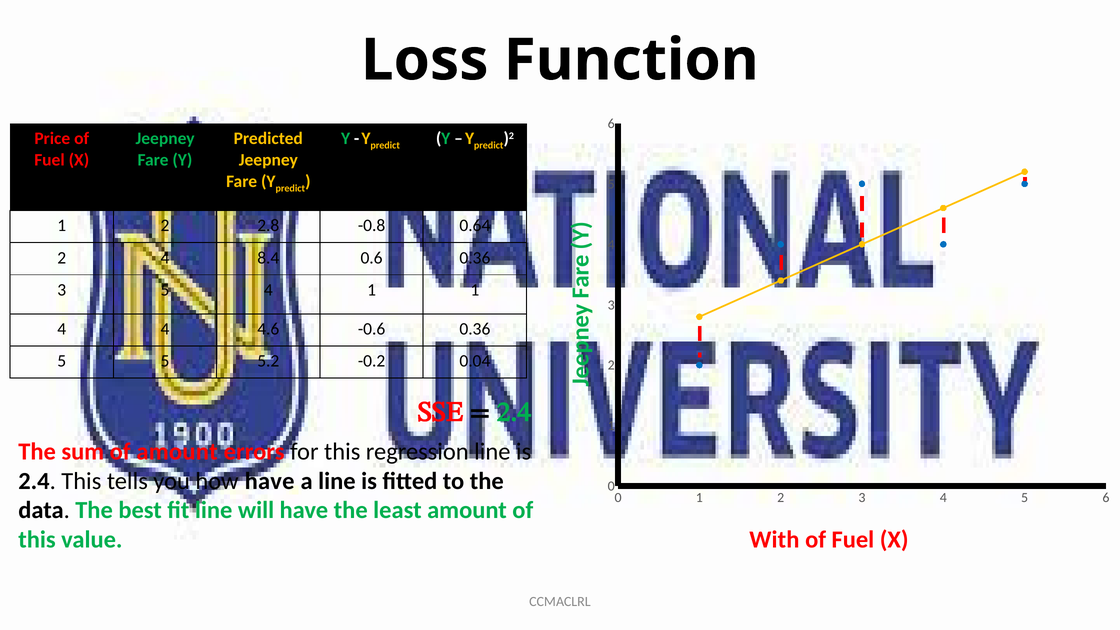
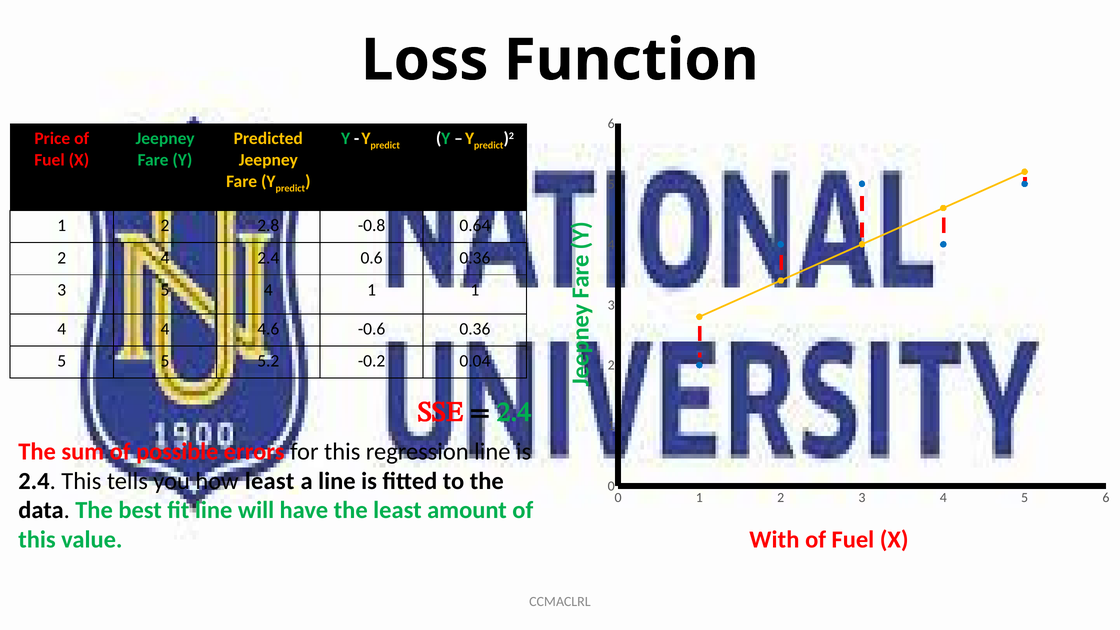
4 8.4: 8.4 -> 2.4 (268, 258)
of amount: amount -> possible (177, 452)
how have: have -> least (270, 481)
